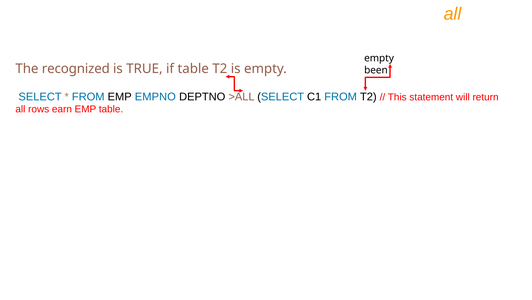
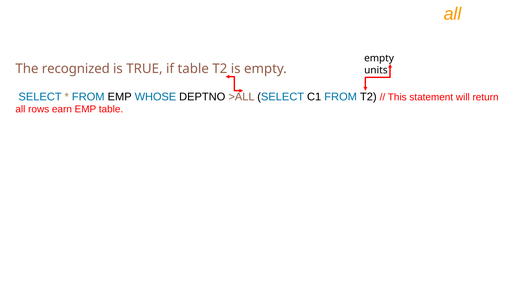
been: been -> units (376, 70)
EMPNO: EMPNO -> WHOSE (155, 96)
